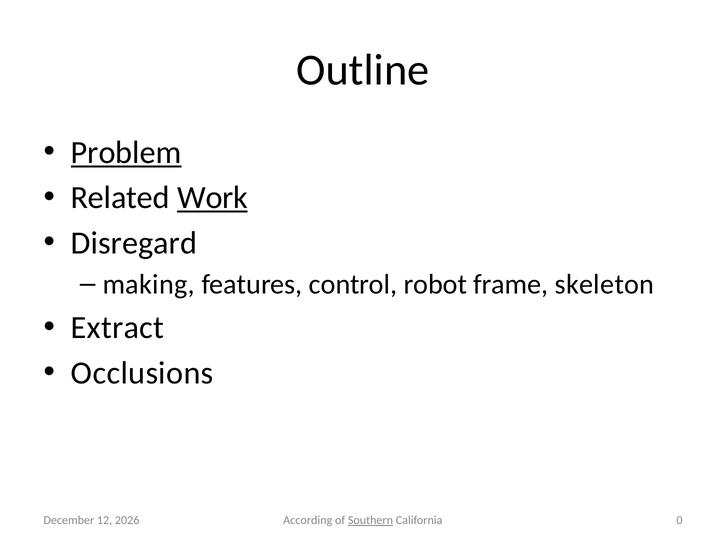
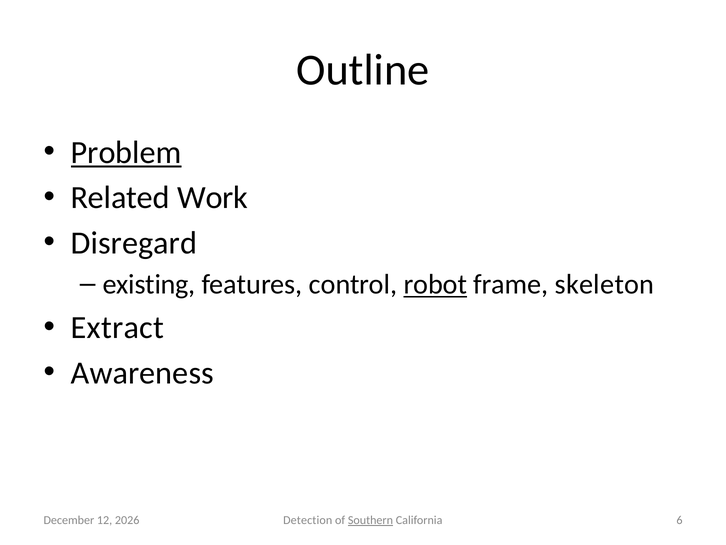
Work underline: present -> none (212, 198)
making: making -> existing (149, 284)
robot underline: none -> present (435, 284)
Occlusions: Occlusions -> Awareness (142, 373)
According: According -> Detection (308, 520)
0: 0 -> 6 (679, 520)
